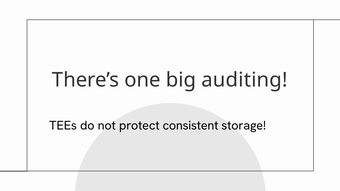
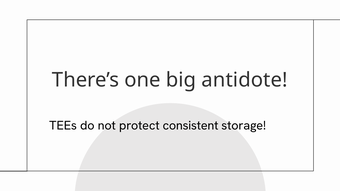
auditing: auditing -> antidote (245, 80)
